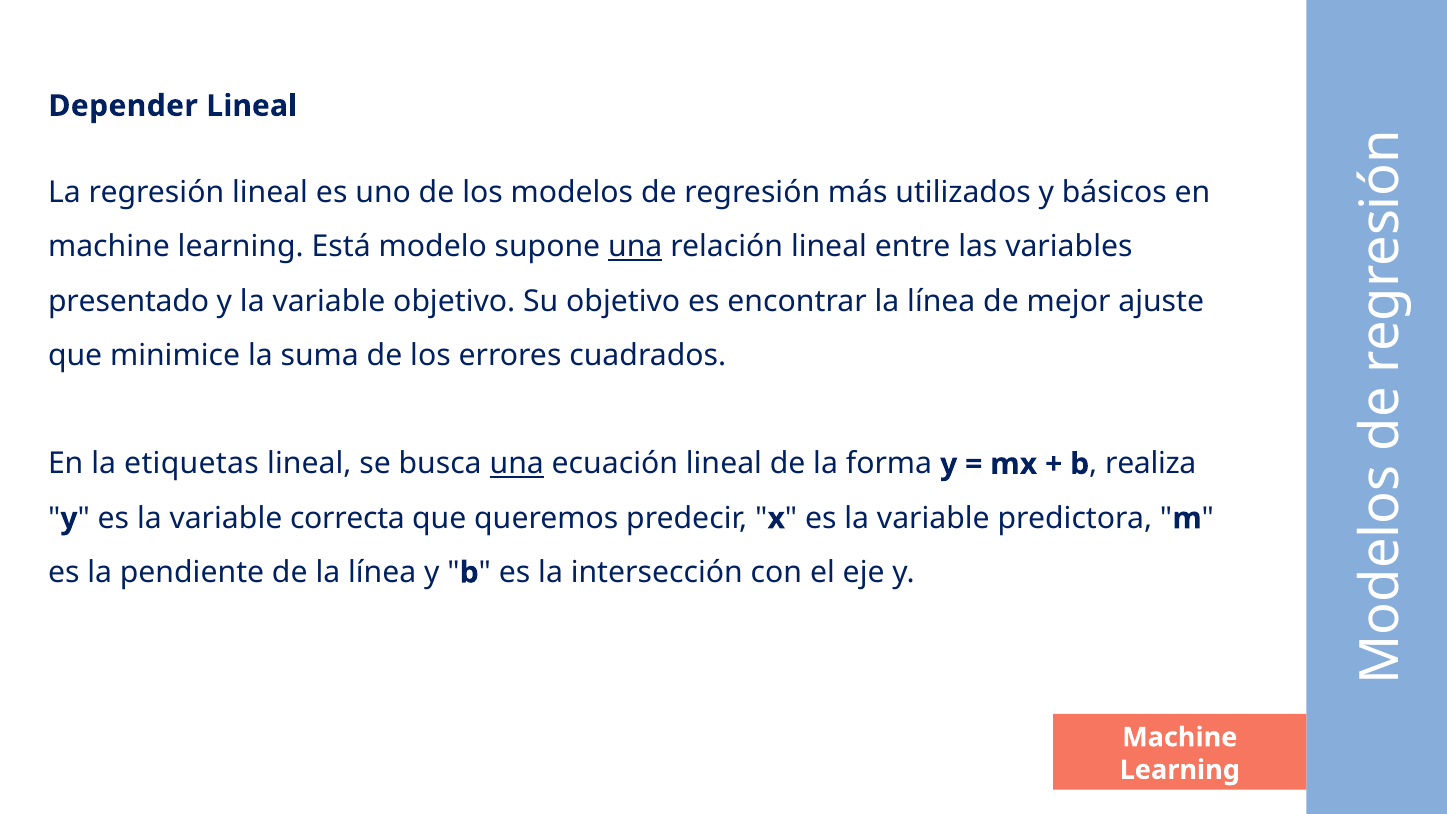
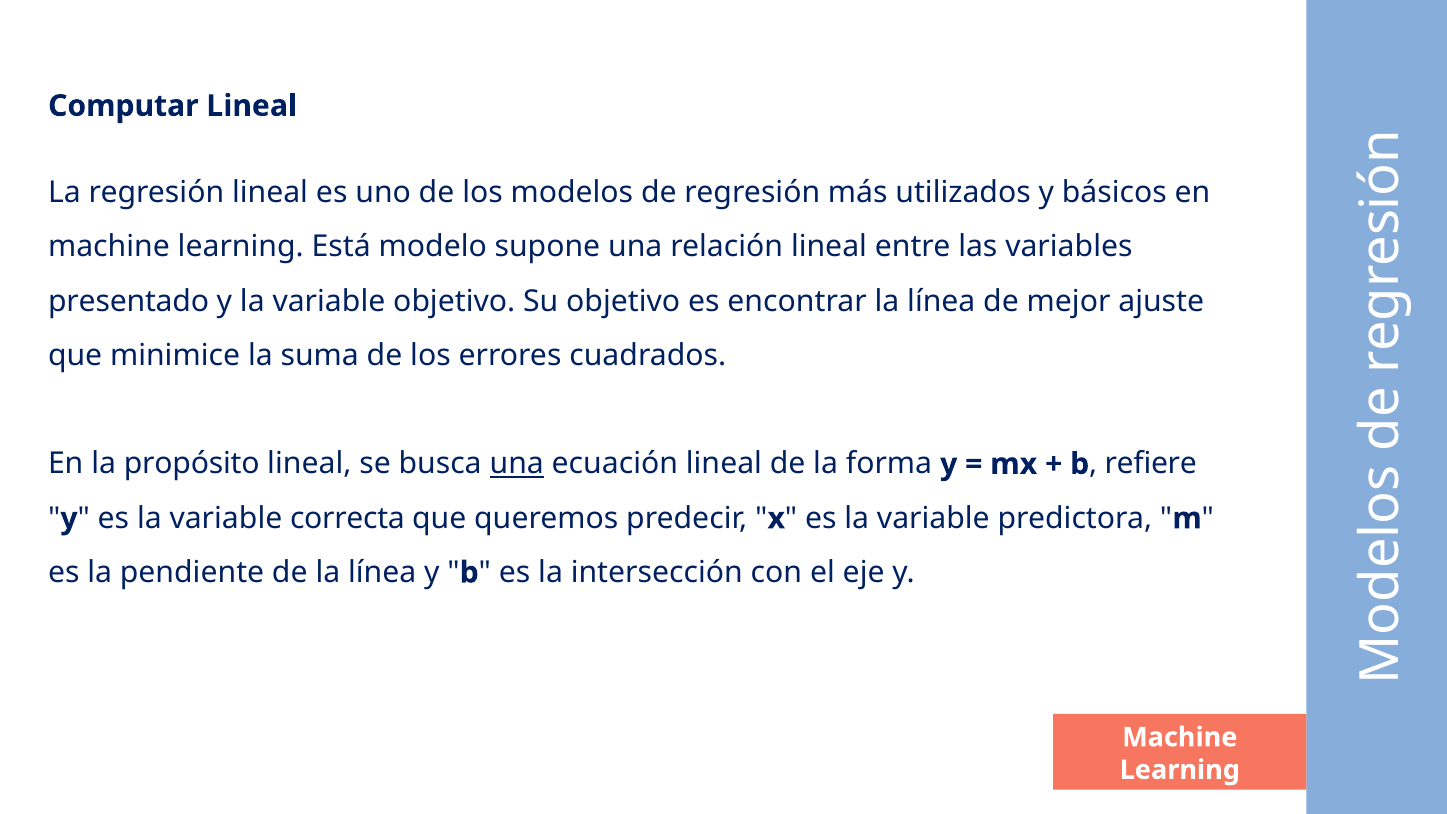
Depender: Depender -> Computar (123, 106)
una underline: present -> none (635, 247)
etiquetas: etiquetas -> propósito (192, 464)
realiza: realiza -> refiere (1151, 464)
